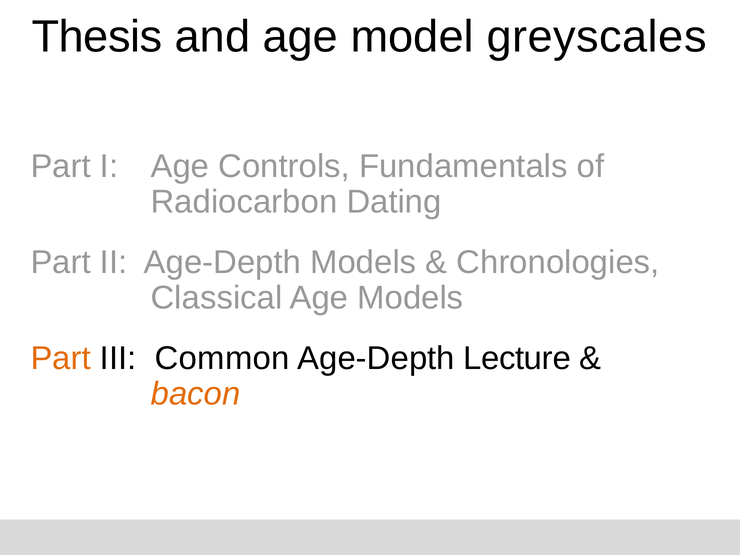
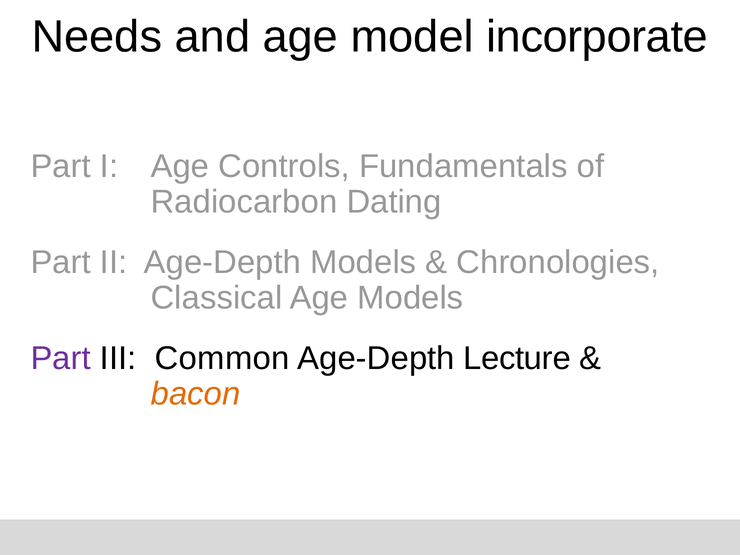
Thesis: Thesis -> Needs (97, 37)
greyscales: greyscales -> incorporate (597, 37)
Part colour: orange -> purple (61, 359)
